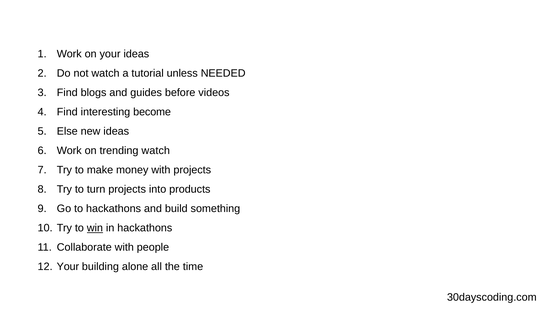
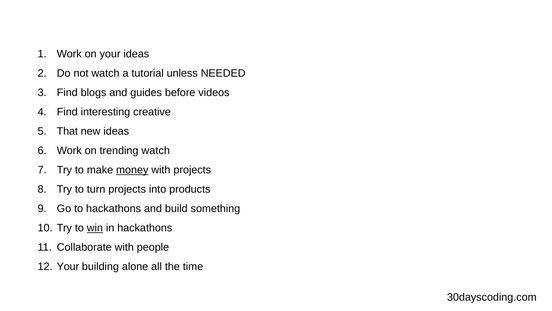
become: become -> creative (152, 112)
Else: Else -> That (67, 131)
money underline: none -> present (132, 170)
